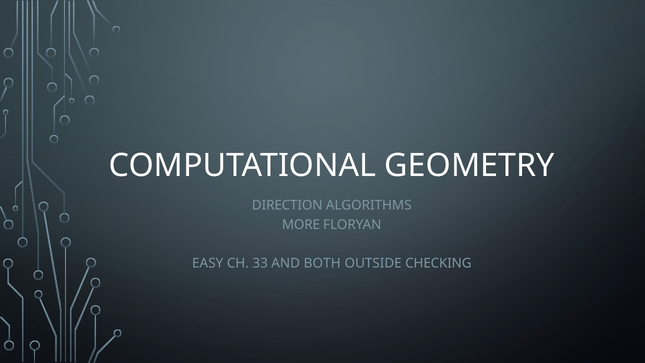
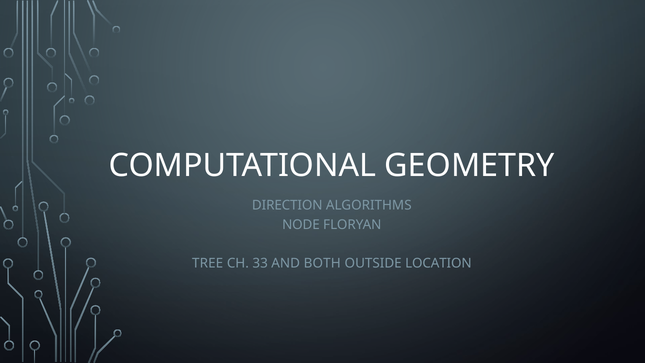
MORE: MORE -> NODE (301, 225)
EASY: EASY -> TREE (208, 263)
CHECKING: CHECKING -> LOCATION (438, 263)
